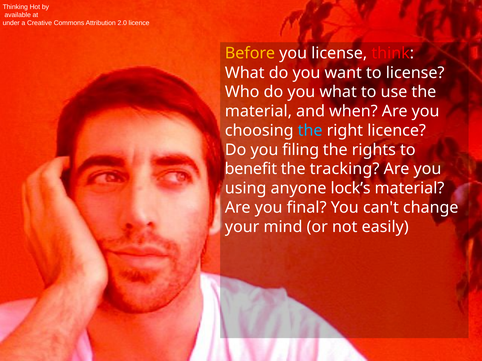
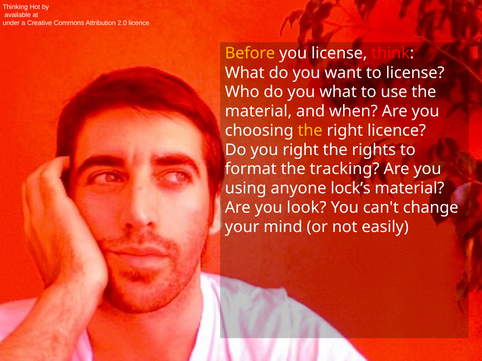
the colour: light blue -> yellow (310, 131)
you filing: filing -> right (301, 150)
benefit: benefit -> format (251, 169)
final: final -> look (307, 208)
